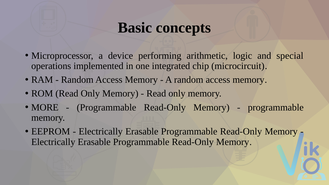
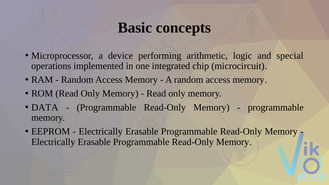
MORE: MORE -> DATA (45, 107)
